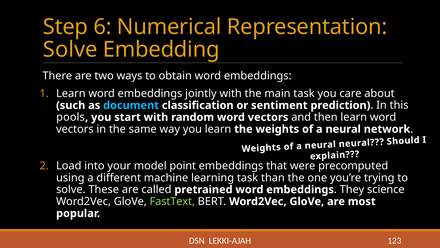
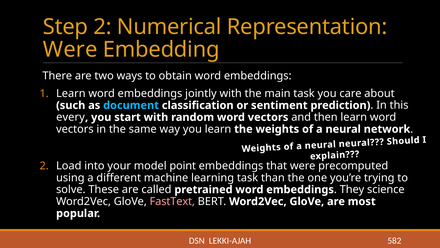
Step 6: 6 -> 2 (103, 27)
Solve: Solve -> Were (70, 49)
pools: pools -> every (71, 117)
FastText colour: light green -> pink (172, 201)
123: 123 -> 582 (394, 240)
